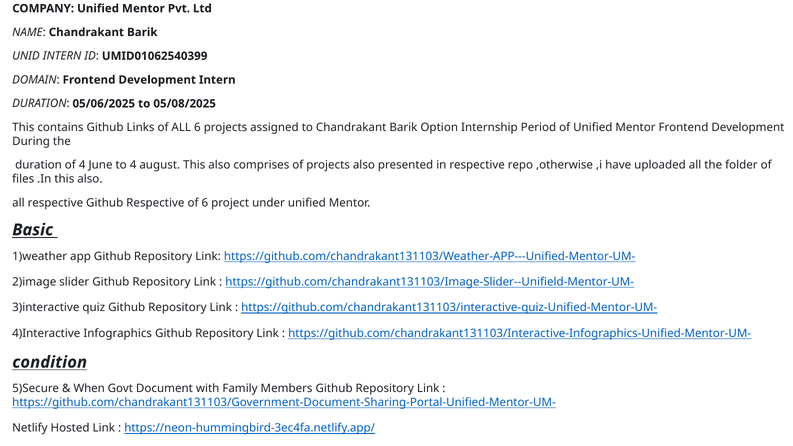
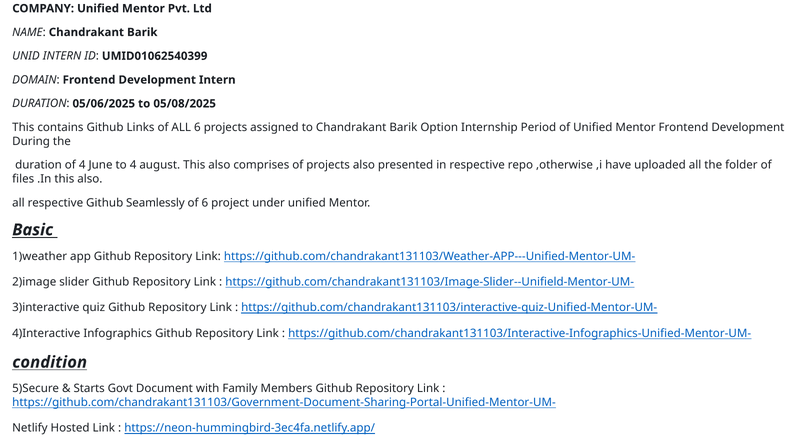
Github Respective: Respective -> Seamlessly (155, 203)
When: When -> Starts (89, 389)
